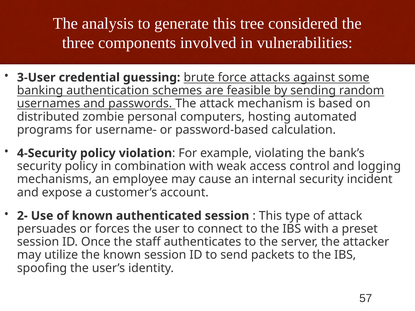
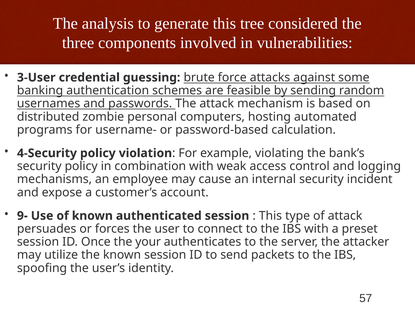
2-: 2- -> 9- (22, 216)
staff: staff -> your (148, 242)
